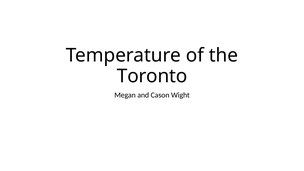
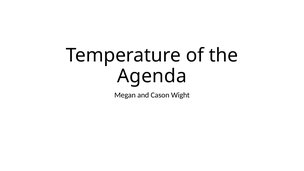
Toronto: Toronto -> Agenda (152, 76)
